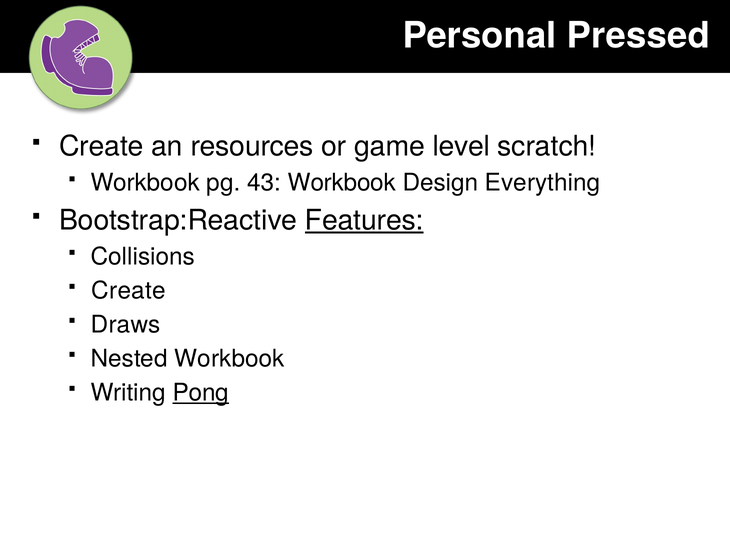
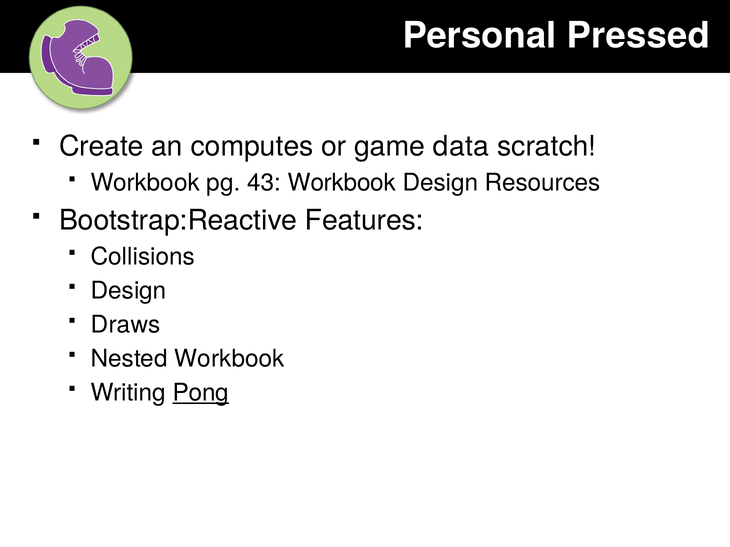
resources: resources -> computes (252, 147)
level: level -> data (461, 147)
Everything: Everything -> Resources (543, 183)
Features underline: present -> none (364, 221)
Create: Create -> Design (129, 291)
